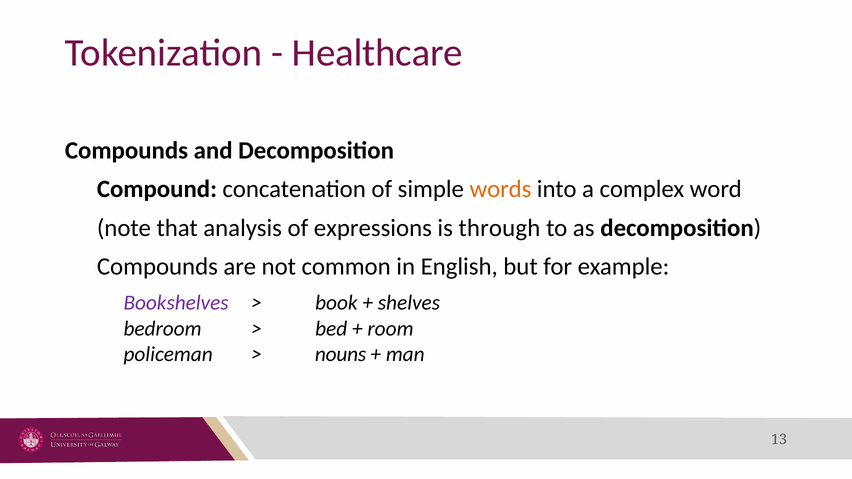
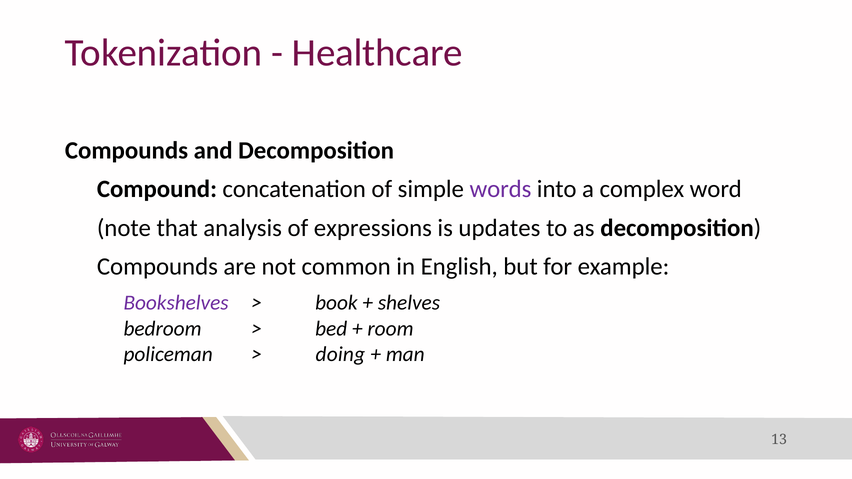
words colour: orange -> purple (500, 189)
through: through -> updates (499, 228)
nouns: nouns -> doing (340, 354)
